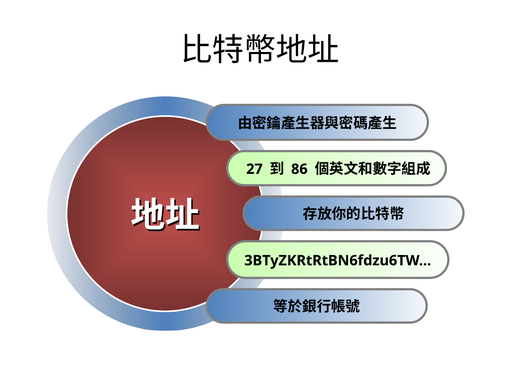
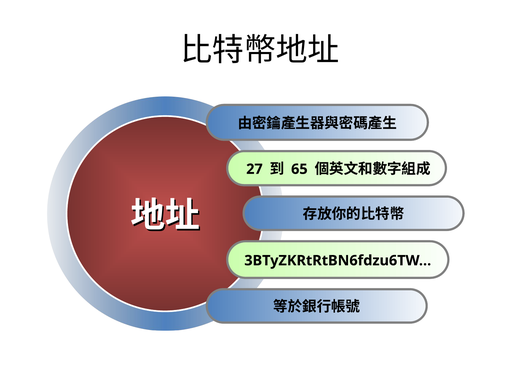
86: 86 -> 65 (299, 169)
